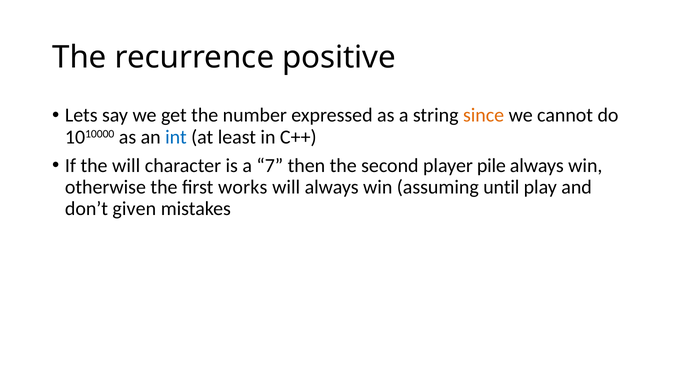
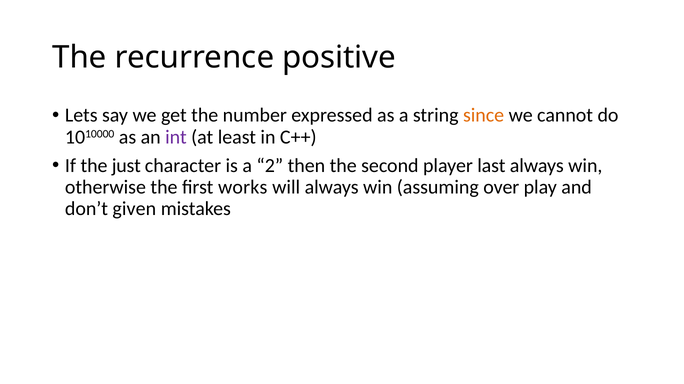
int colour: blue -> purple (176, 137)
the will: will -> just (126, 166)
7: 7 -> 2 (270, 166)
pile: pile -> last (491, 166)
until: until -> over (501, 187)
